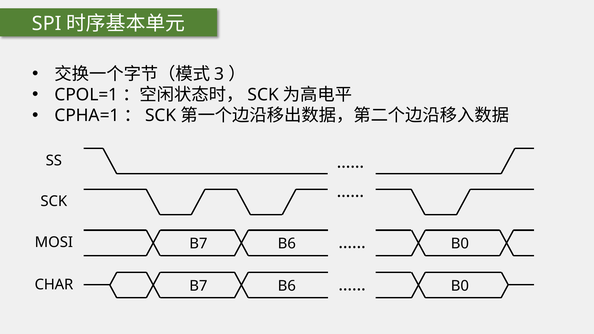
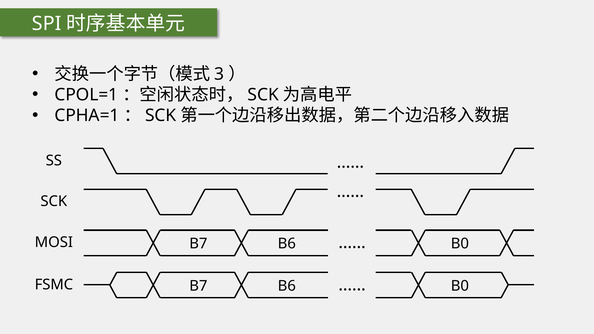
CHAR: CHAR -> FSMC (54, 285)
